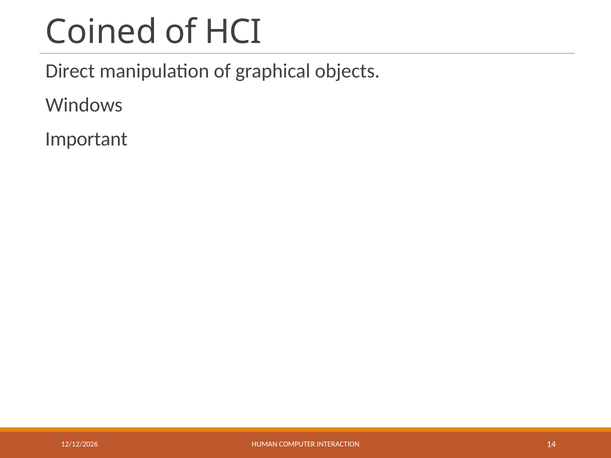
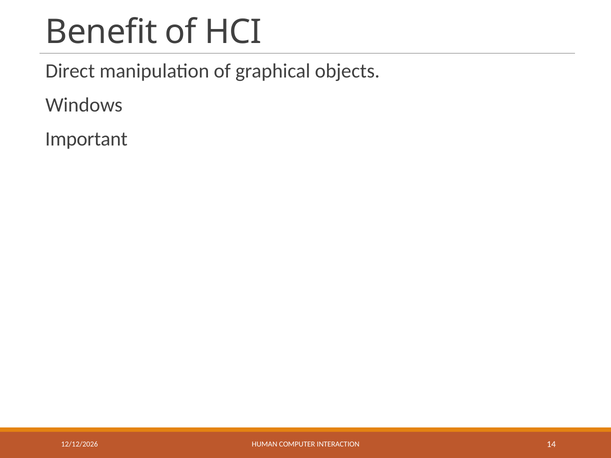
Coined: Coined -> Benefit (101, 32)
